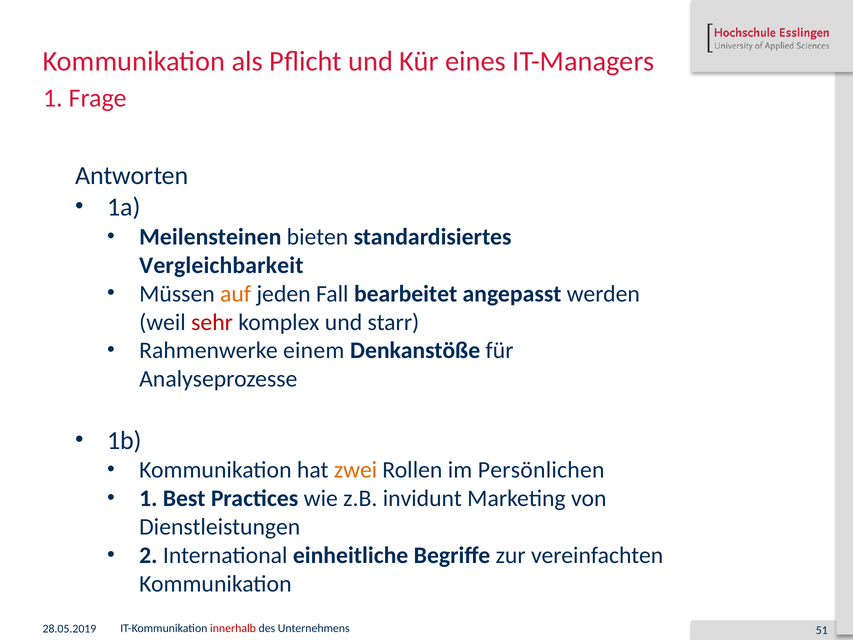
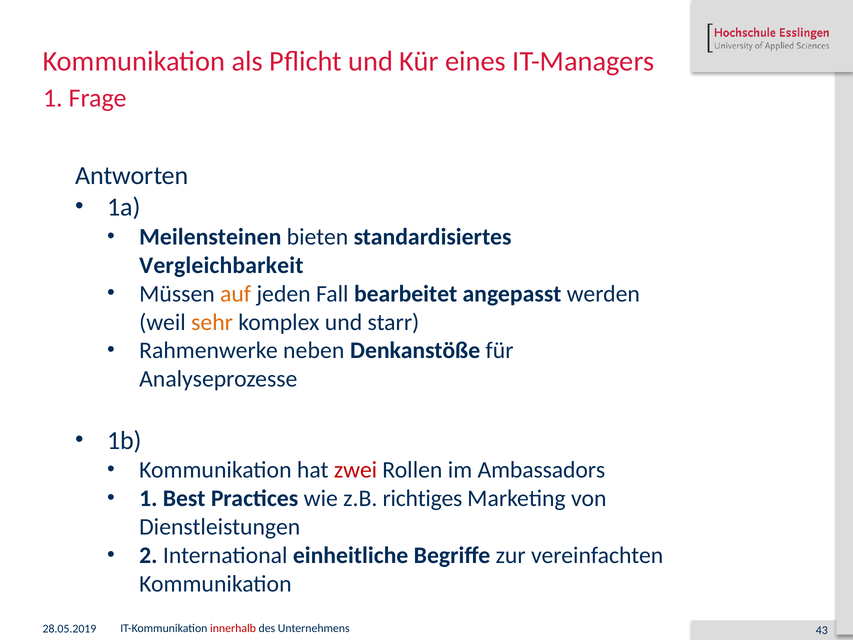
sehr colour: red -> orange (212, 322)
einem: einem -> neben (314, 351)
zwei colour: orange -> red (356, 470)
Persönlichen: Persönlichen -> Ambassadors (541, 470)
invidunt: invidunt -> richtiges (422, 498)
51: 51 -> 43 (822, 630)
